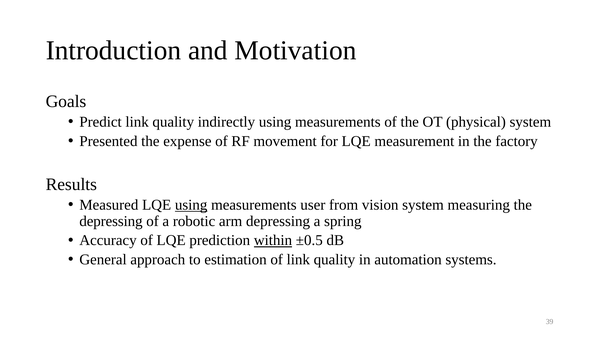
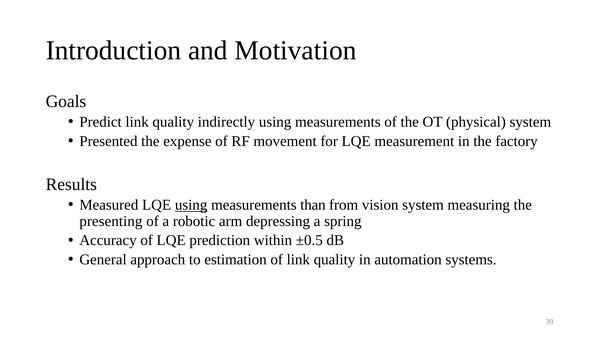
user: user -> than (313, 205)
depressing: depressing -> presenting (111, 221)
within underline: present -> none (273, 240)
